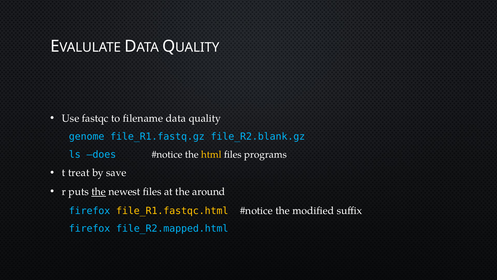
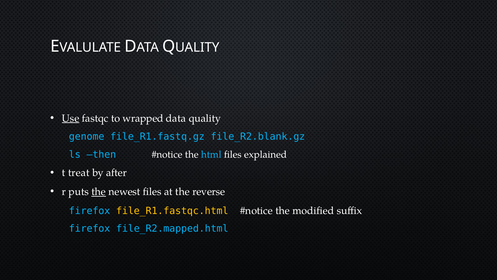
Use underline: none -> present (71, 118)
filename: filename -> wrapped (143, 118)
does: does -> then (101, 154)
html colour: yellow -> light blue (211, 154)
programs: programs -> explained (265, 154)
save: save -> after (116, 173)
around: around -> reverse (209, 191)
